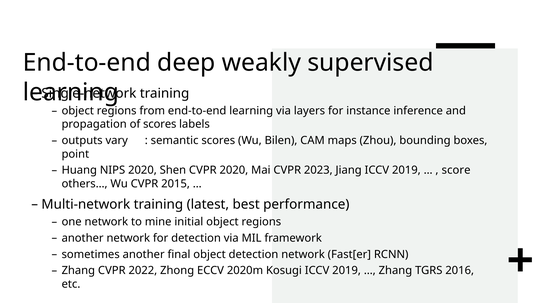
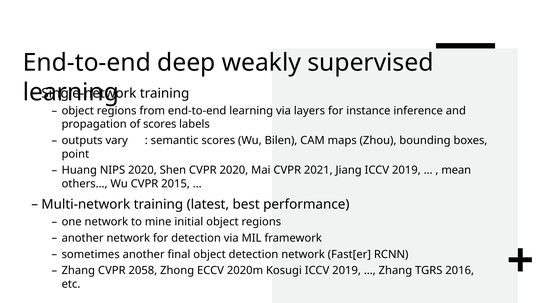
2023: 2023 -> 2021 (318, 170)
score: score -> mean (456, 170)
2022: 2022 -> 2058 (143, 270)
